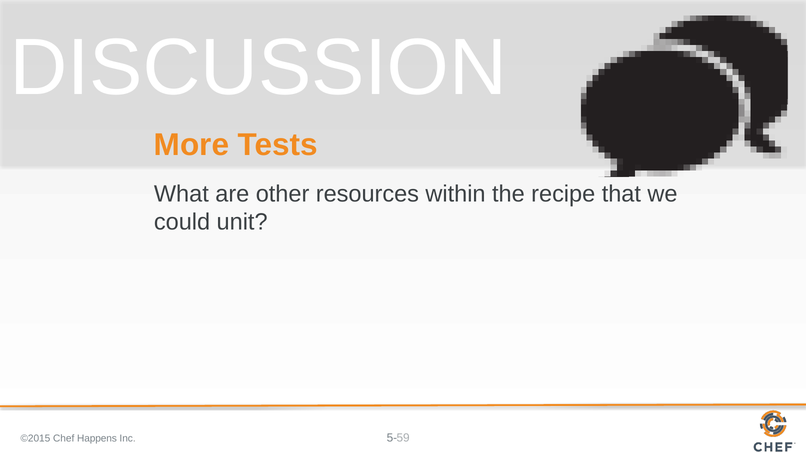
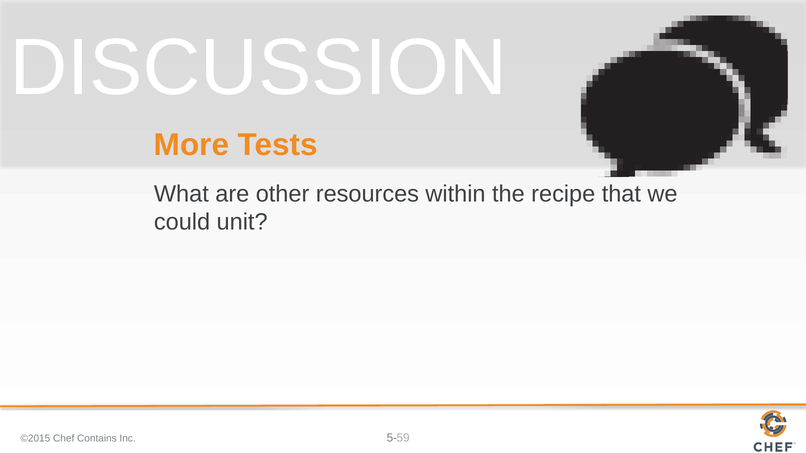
Happens: Happens -> Contains (97, 439)
